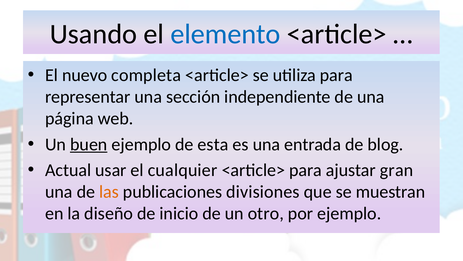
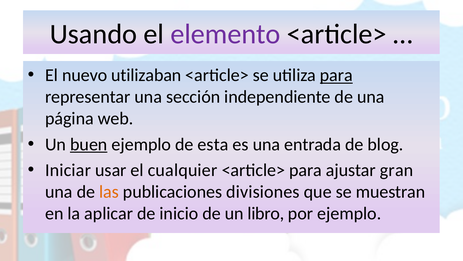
elemento colour: blue -> purple (225, 34)
completa: completa -> utilizaban (146, 75)
para underline: none -> present (336, 75)
Actual: Actual -> Iniciar (68, 170)
diseño: diseño -> aplicar (109, 213)
otro: otro -> libro (266, 213)
